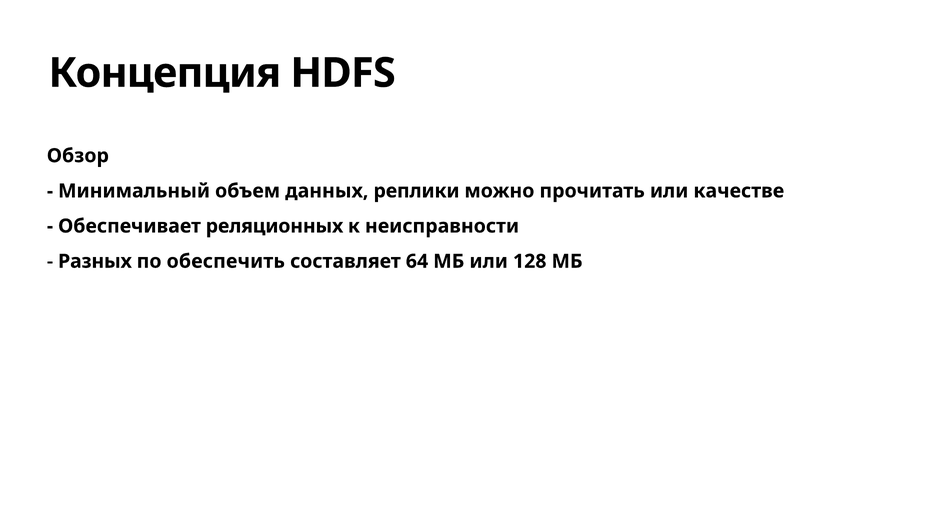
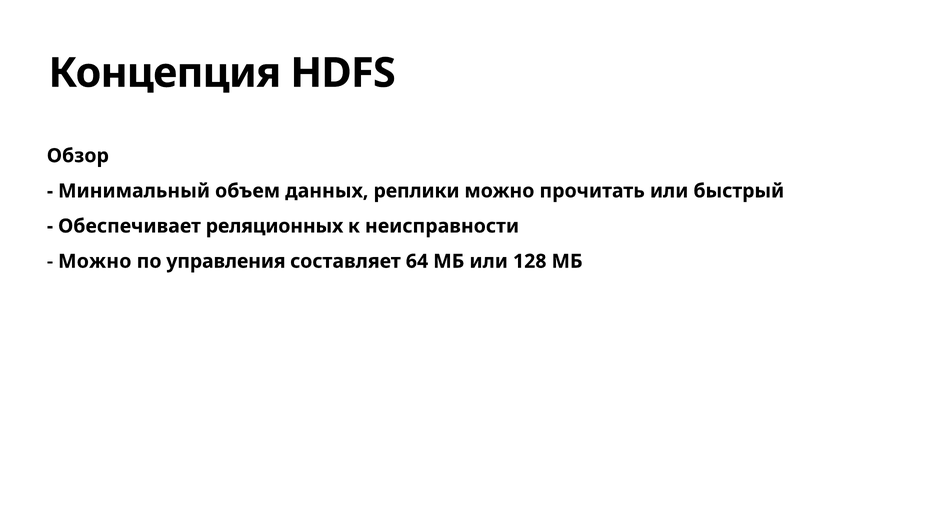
качестве: качестве -> быстрый (739, 191)
Разных: Разных -> Можно (95, 261)
обеспечить: обеспечить -> управления (226, 261)
